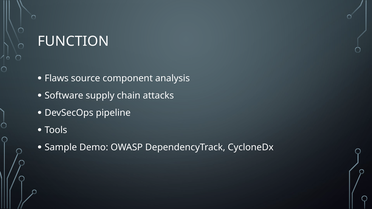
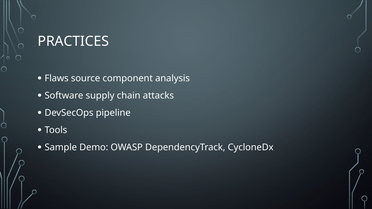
FUNCTION: FUNCTION -> PRACTICES (73, 41)
